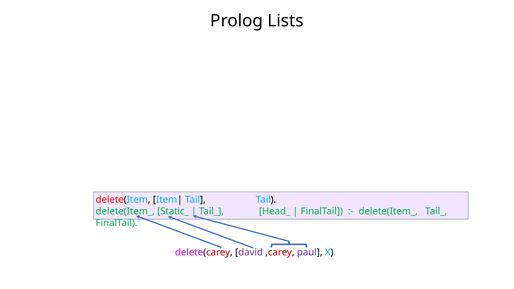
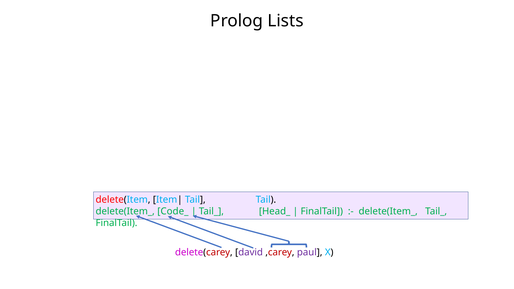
Static_: Static_ -> Code_ (173, 211)
